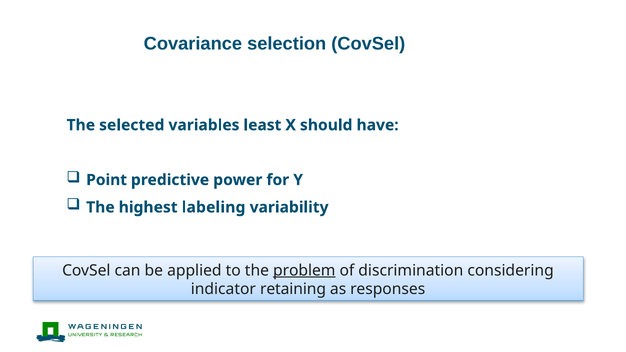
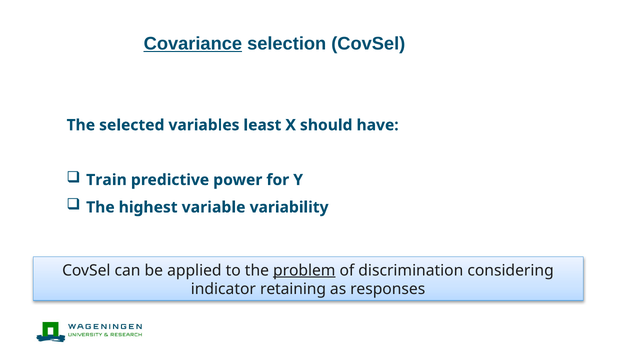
Covariance underline: none -> present (193, 44)
Point: Point -> Train (106, 180)
labeling: labeling -> variable (214, 207)
